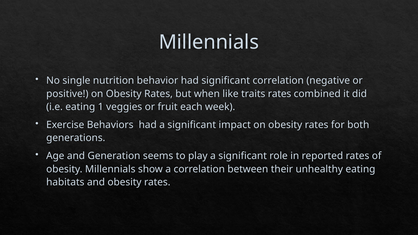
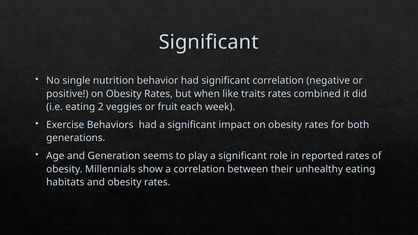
Millennials: Millennials -> Significant (209, 42)
1: 1 -> 2 (101, 107)
